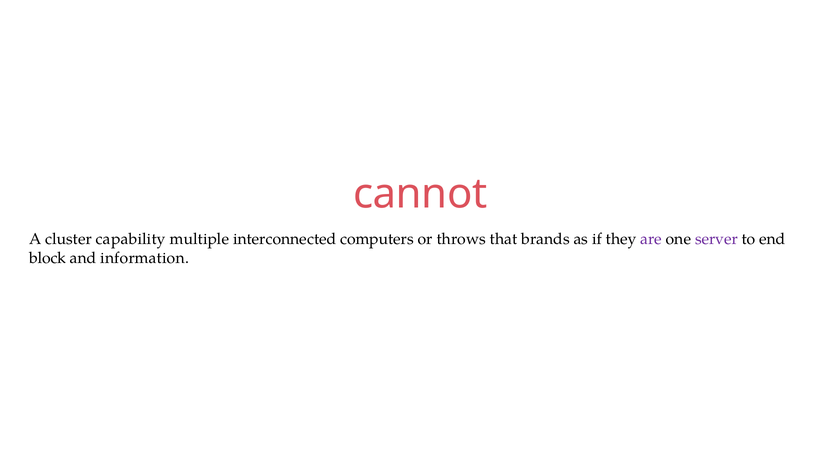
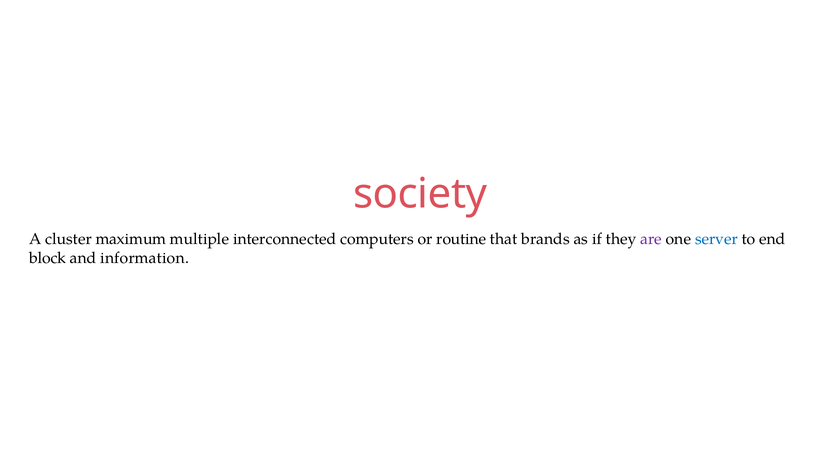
cannot: cannot -> society (420, 194)
capability: capability -> maximum (131, 239)
throws: throws -> routine (461, 239)
server colour: purple -> blue (716, 239)
